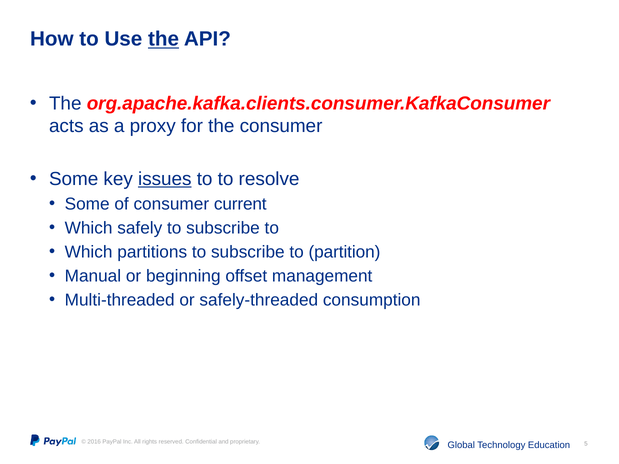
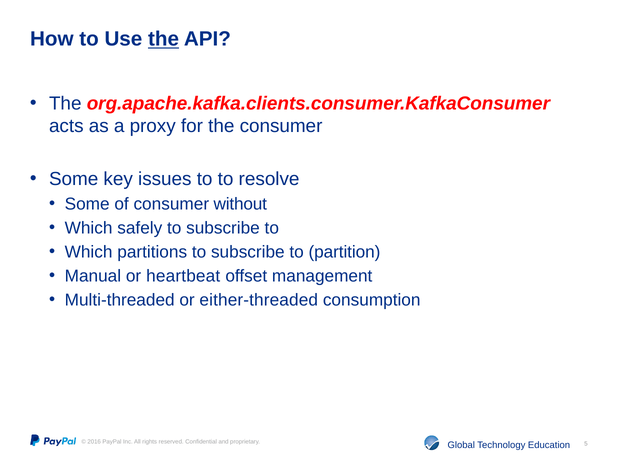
issues underline: present -> none (165, 179)
current: current -> without (240, 204)
beginning: beginning -> heartbeat (183, 276)
safely-threaded: safely-threaded -> either-threaded (259, 300)
